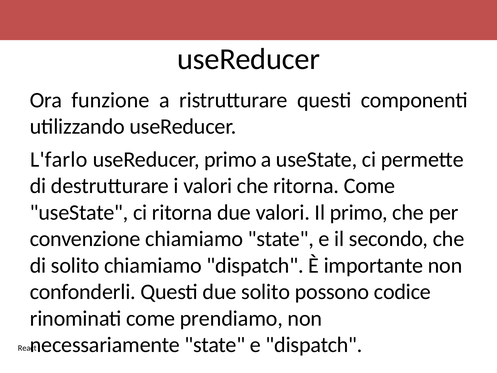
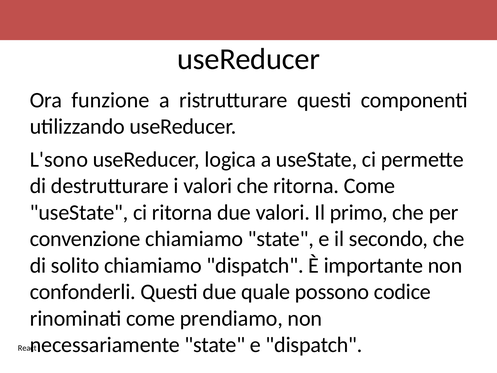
L'farlo: L'farlo -> L'sono (59, 160)
useReducer primo: primo -> logica (230, 160)
due solito: solito -> quale (266, 292)
